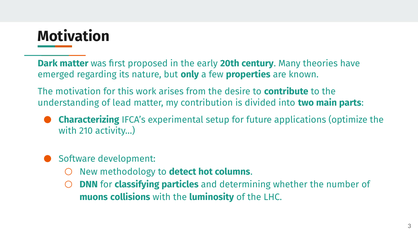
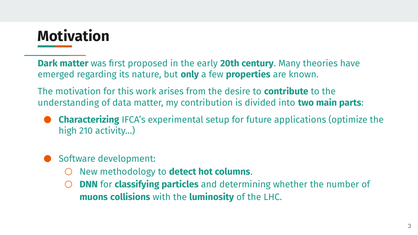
lead: lead -> data (122, 103)
with: with -> high (68, 131)
